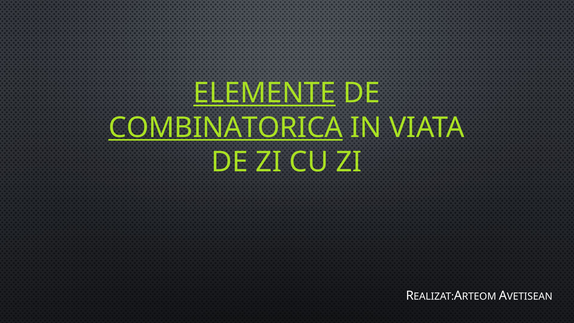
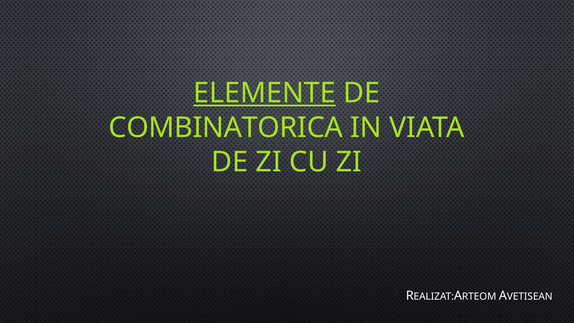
COMBINATORICA underline: present -> none (226, 128)
